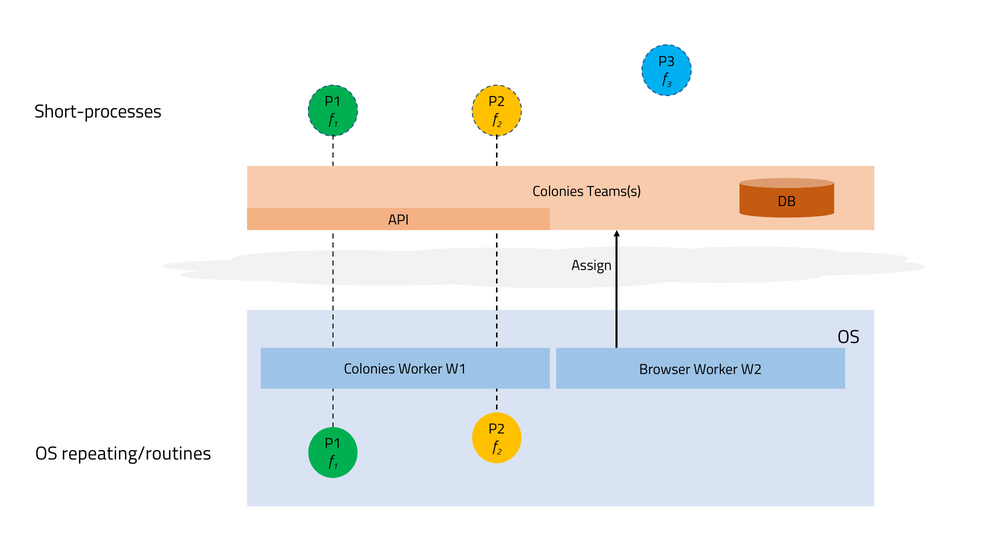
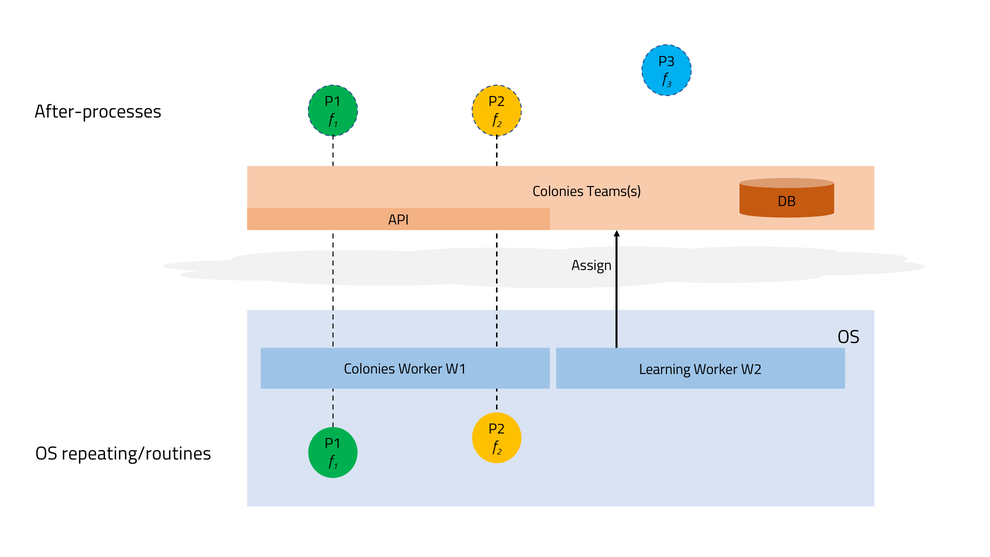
Short-processes: Short-processes -> After-processes (98, 112)
Browser: Browser -> Learning (665, 369)
